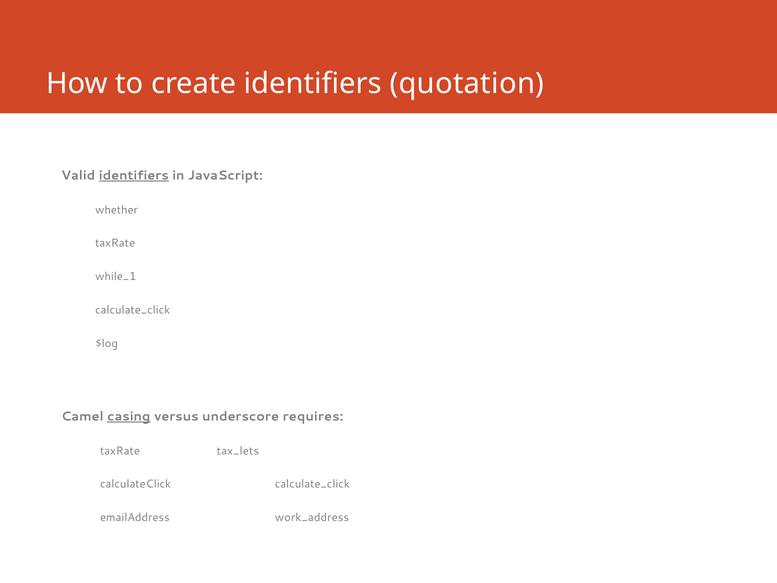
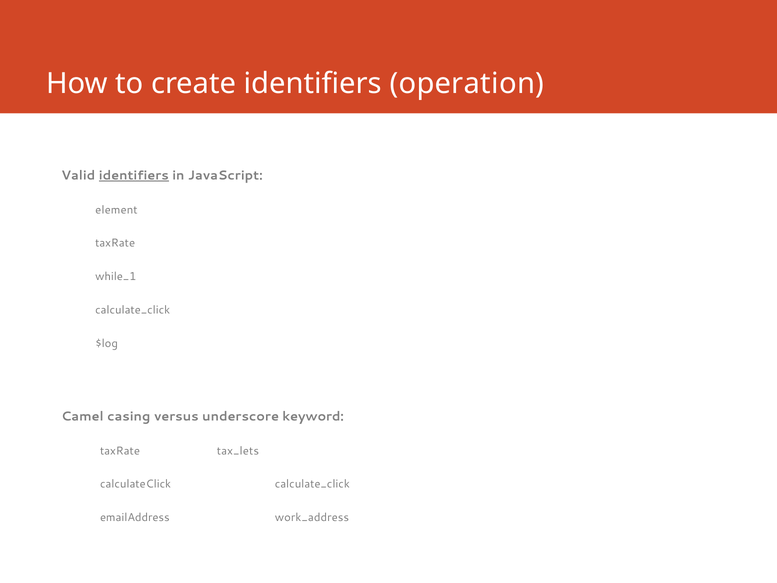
quotation: quotation -> operation (467, 83)
whether: whether -> element (116, 210)
casing underline: present -> none (129, 416)
requires: requires -> keyword (313, 416)
